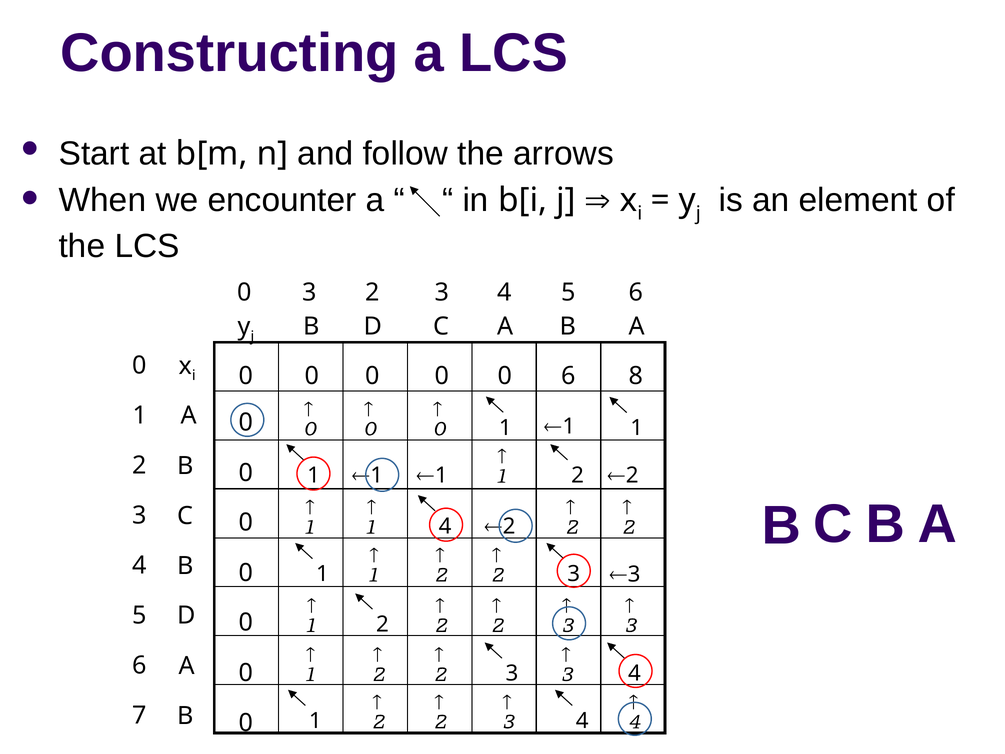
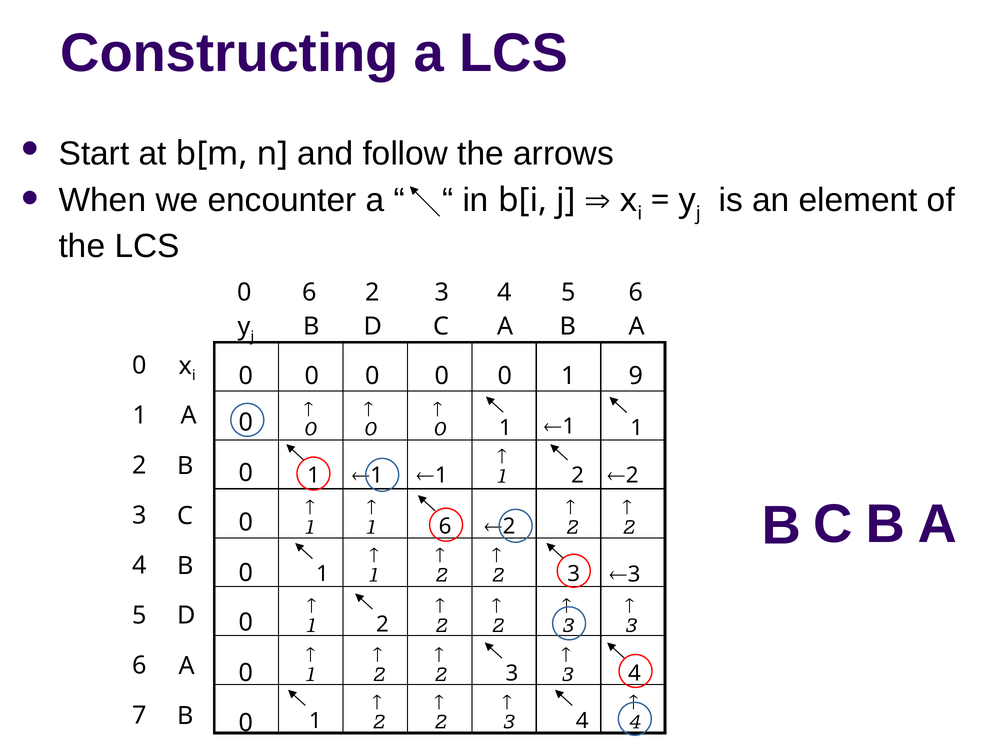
3: 3 -> 6 (310, 292)
0 0 6: 6 -> 1 (568, 376)
8: 8 -> 9 (636, 376)
1 4: 4 -> 6 (445, 526)
